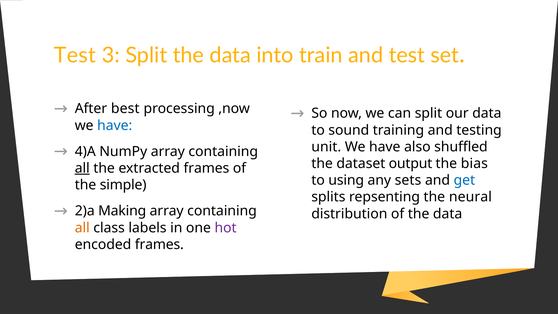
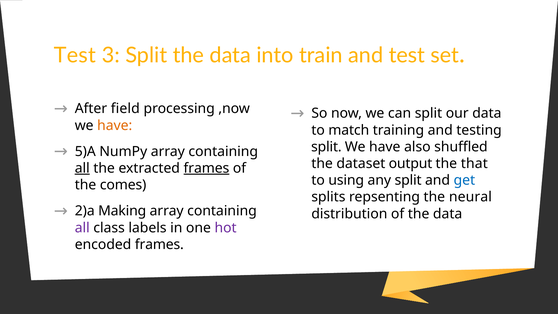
best: best -> field (125, 109)
have colour: blue -> orange (115, 125)
sound: sound -> match (349, 130)
unit: unit -> split (326, 147)
4)A: 4)A -> 5)A (85, 151)
bias: bias -> that (474, 163)
frames underline: none -> present (206, 168)
any sets: sets -> split (408, 180)
simple: simple -> comes (123, 185)
all colour: orange -> purple (82, 228)
